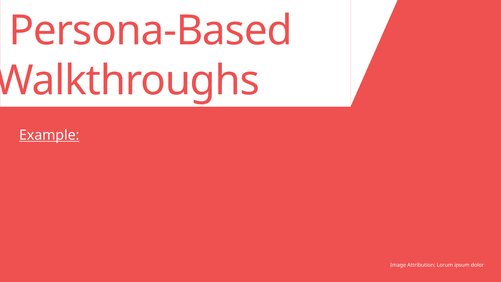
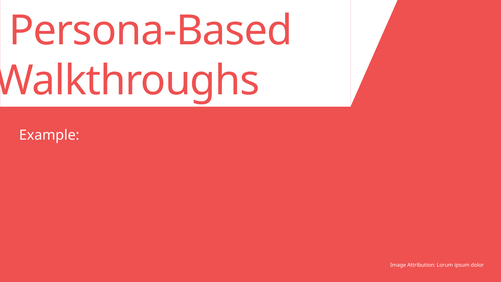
Example underline: present -> none (49, 135)
